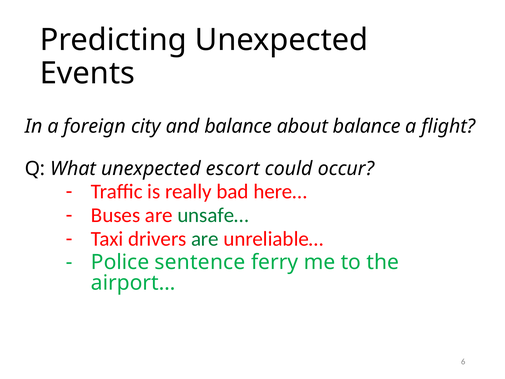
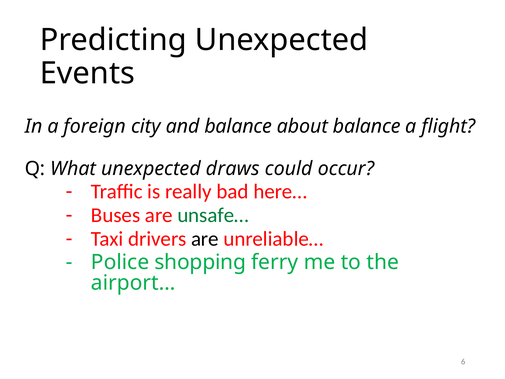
escort: escort -> draws (233, 169)
are colour: green -> black (205, 239)
sentence: sentence -> shopping (200, 262)
